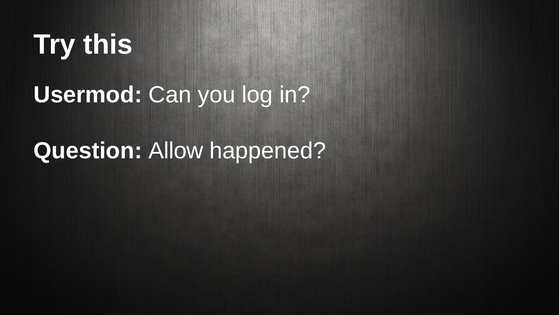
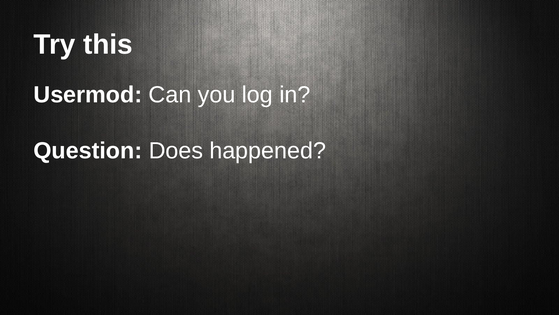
Allow: Allow -> Does (176, 150)
